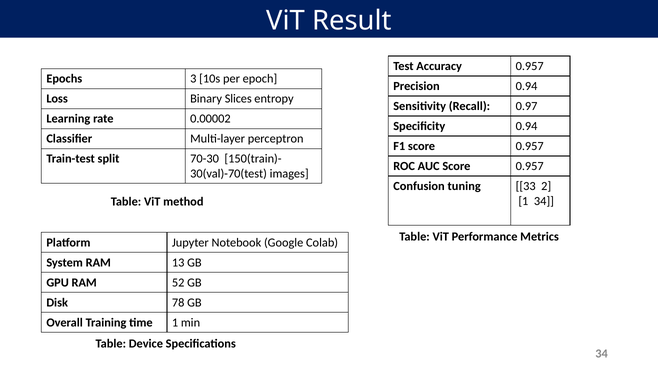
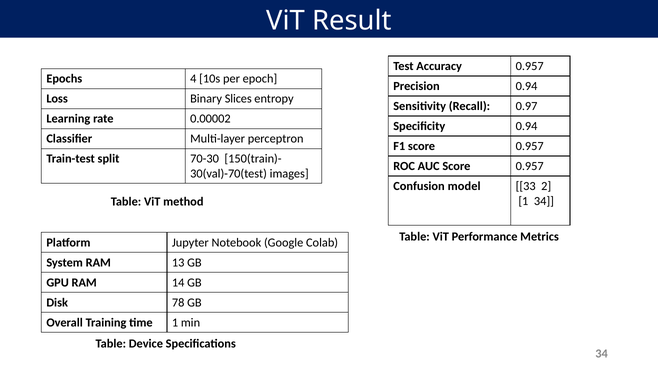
3: 3 -> 4 (193, 79)
tuning: tuning -> model (464, 186)
52: 52 -> 14 (178, 283)
